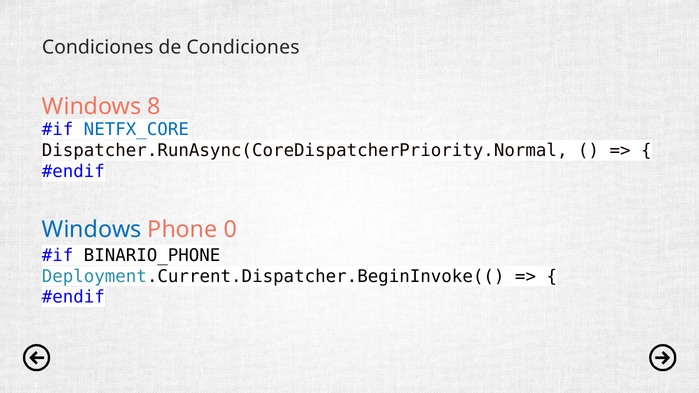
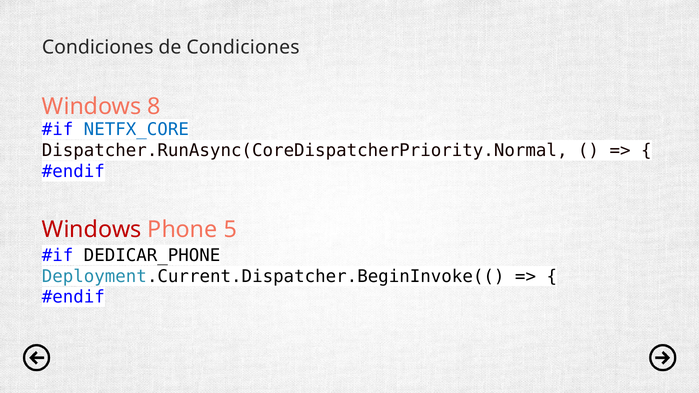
Windows colour: blue -> red (92, 230)
0: 0 -> 5 (230, 230)
BINARIO_PHONE: BINARIO_PHONE -> DEDICAR_PHONE (152, 255)
